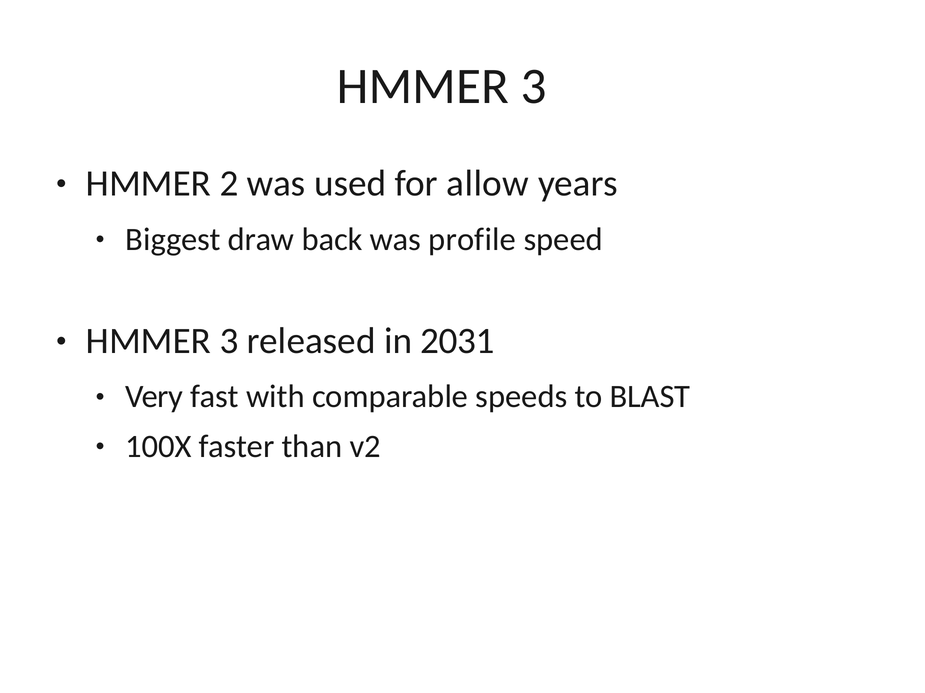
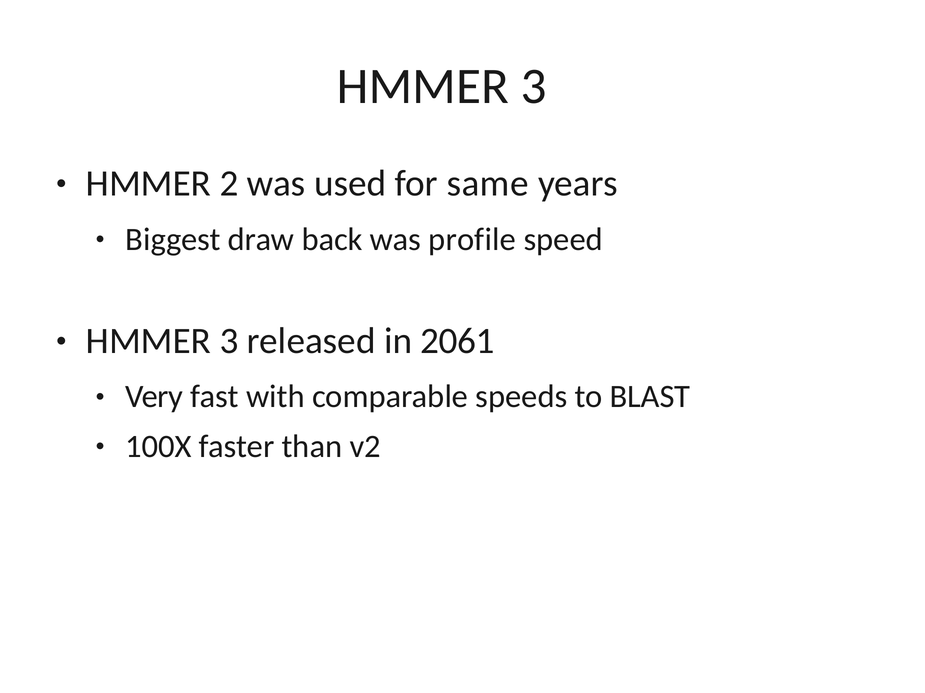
allow: allow -> same (488, 184)
2031: 2031 -> 2061 (457, 341)
